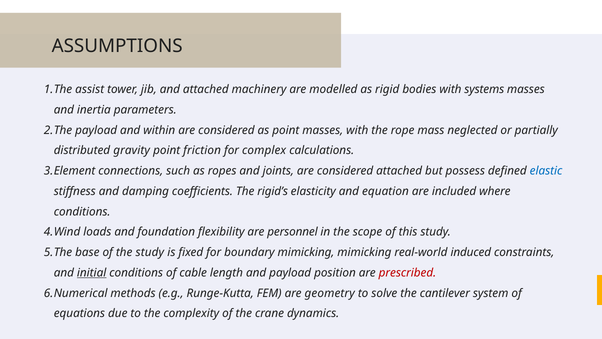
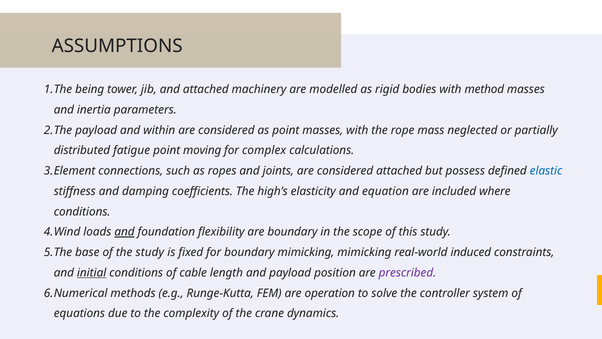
assist: assist -> being (90, 89)
systems: systems -> method (484, 89)
gravity: gravity -> fatigue (132, 150)
friction: friction -> moving (202, 150)
rigid’s: rigid’s -> high’s (273, 191)
and underline: none -> present (124, 232)
are personnel: personnel -> boundary (292, 232)
prescribed colour: red -> purple (407, 273)
geometry: geometry -> operation (330, 293)
cantilever: cantilever -> controller (445, 293)
